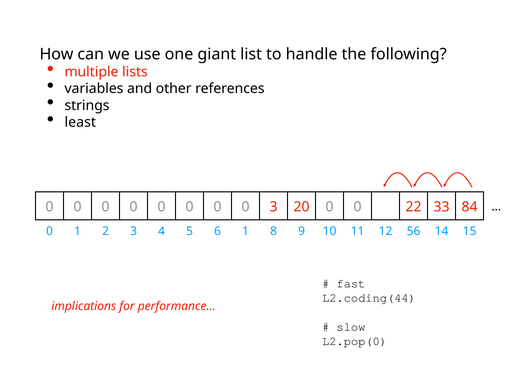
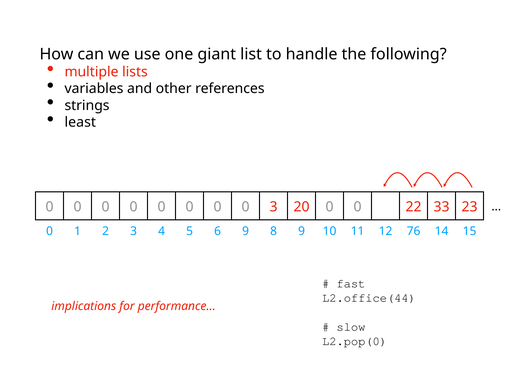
84: 84 -> 23 (470, 207)
0 1: 1 -> 9 (246, 231)
56: 56 -> 76 (414, 231)
L2.coding(44: L2.coding(44 -> L2.office(44 (369, 298)
